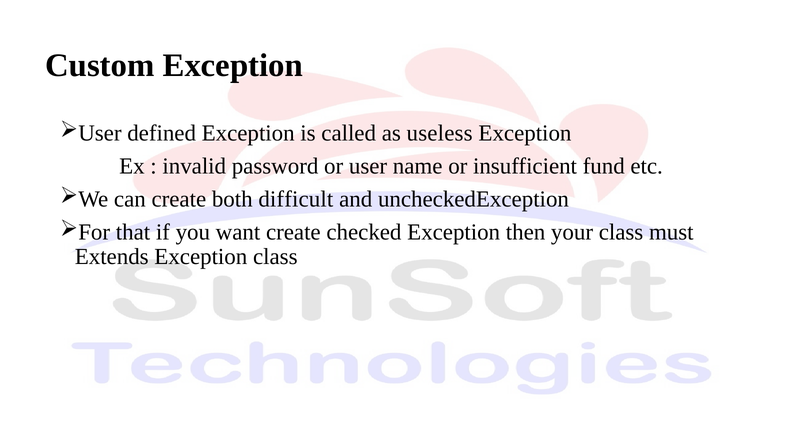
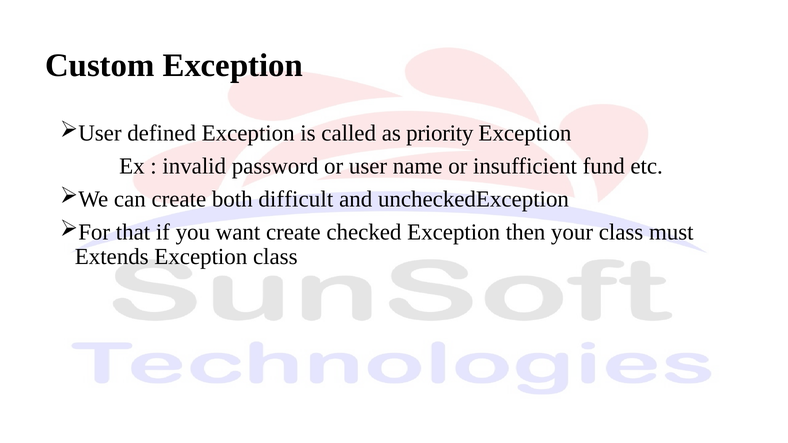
useless: useless -> priority (440, 133)
